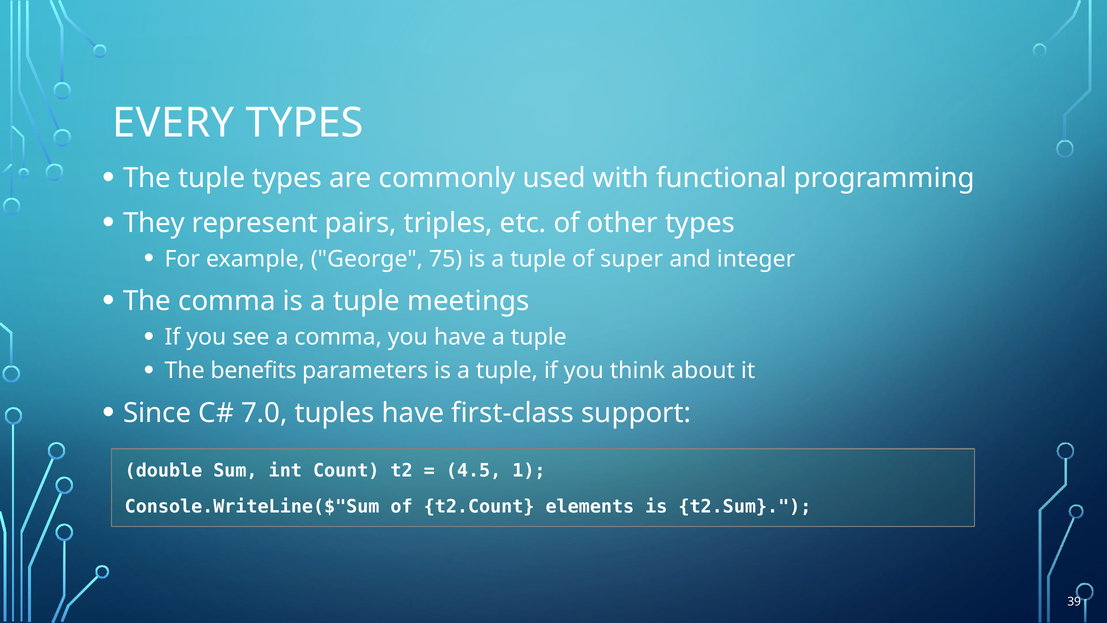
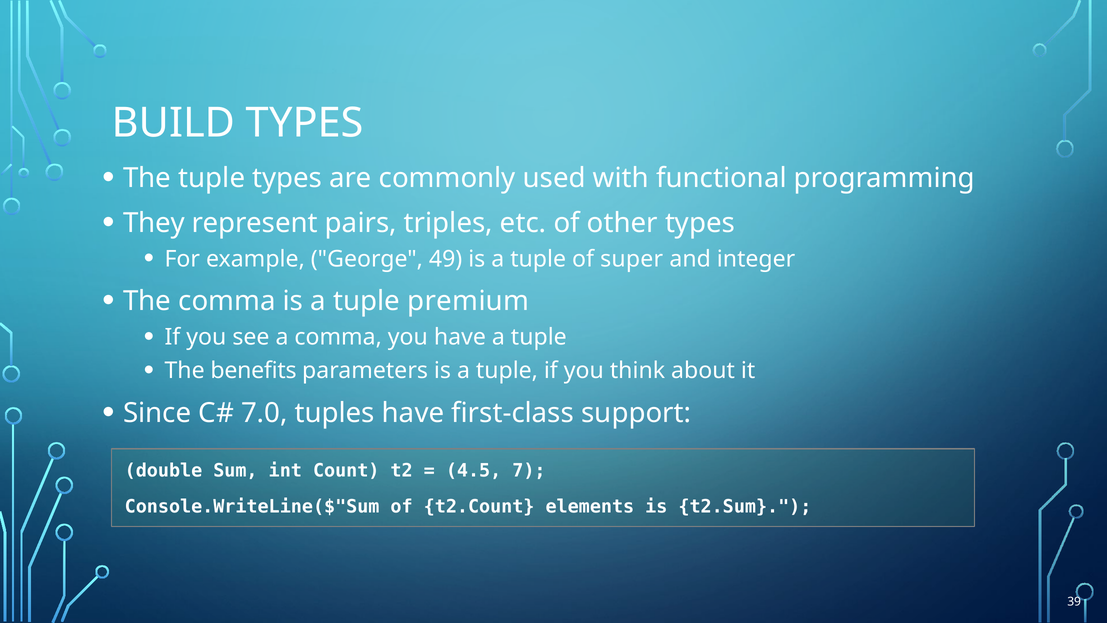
EVERY: EVERY -> BUILD (174, 123)
75: 75 -> 49 (446, 259)
meetings: meetings -> premium (468, 301)
1: 1 -> 7 (529, 471)
